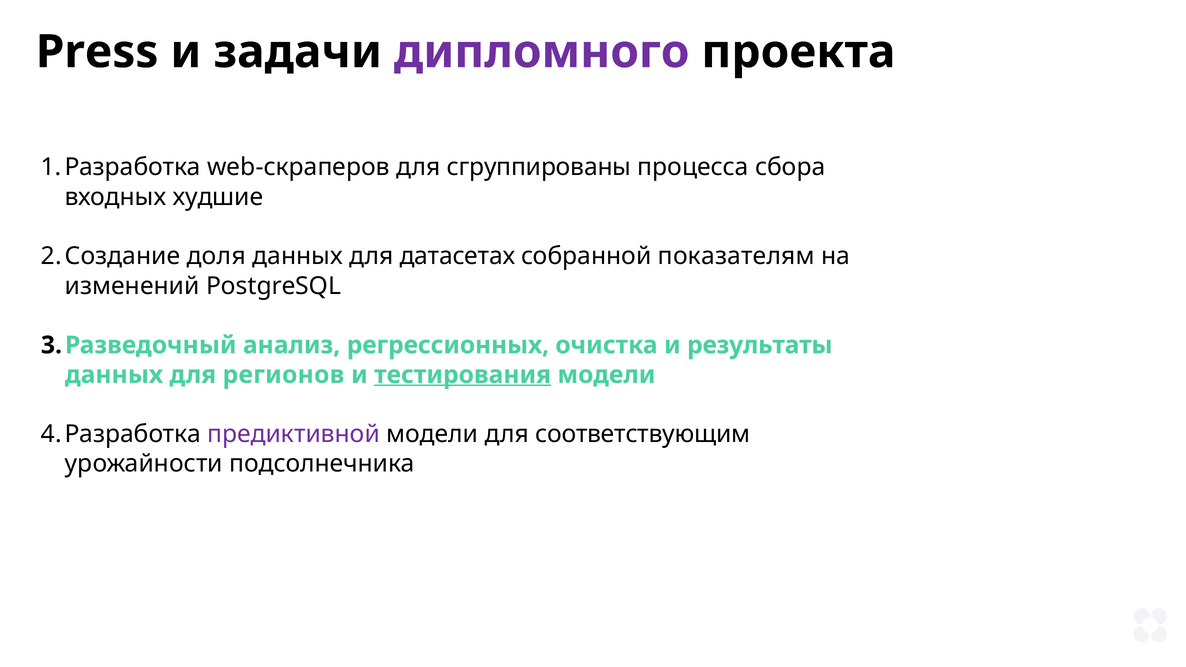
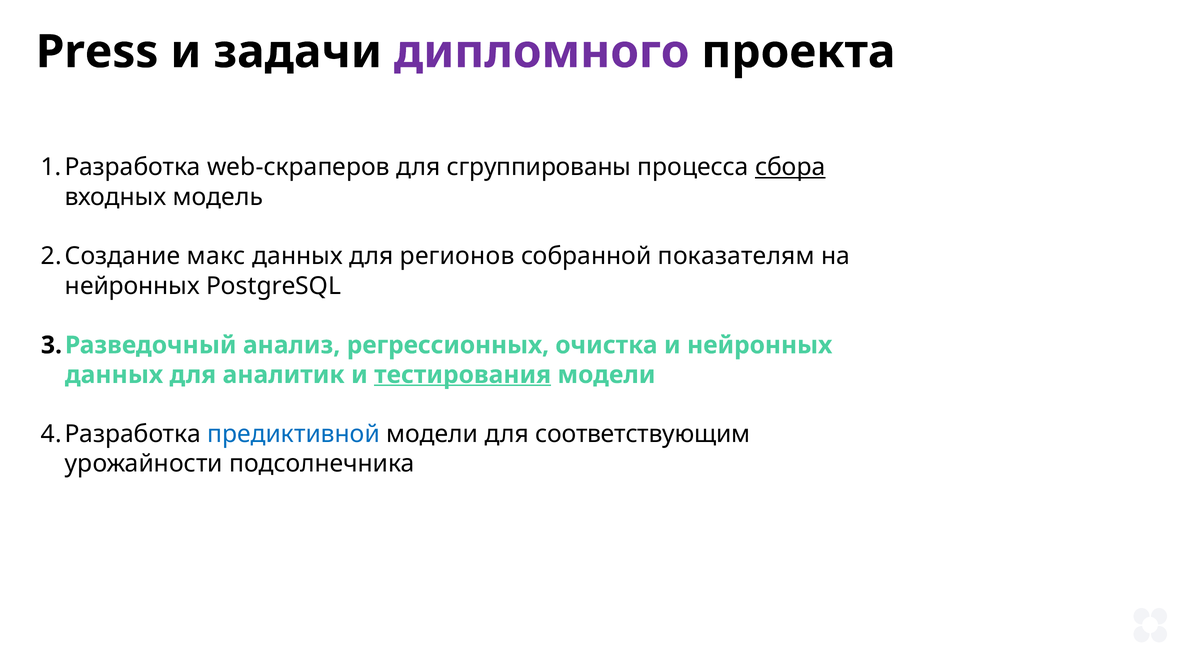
сбора underline: none -> present (790, 167)
худшие: худшие -> модель (218, 197)
доля: доля -> макс (216, 256)
датасетах: датасетах -> регионов (457, 256)
изменений: изменений -> нейронных (132, 286)
и результаты: результаты -> нейронных (760, 345)
регионов: регионов -> аналитик (284, 375)
предиктивной colour: purple -> blue (294, 434)
